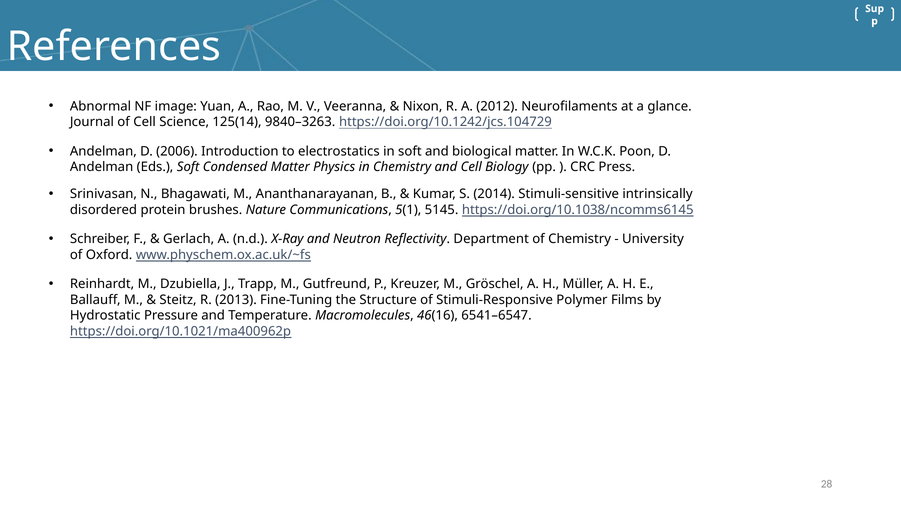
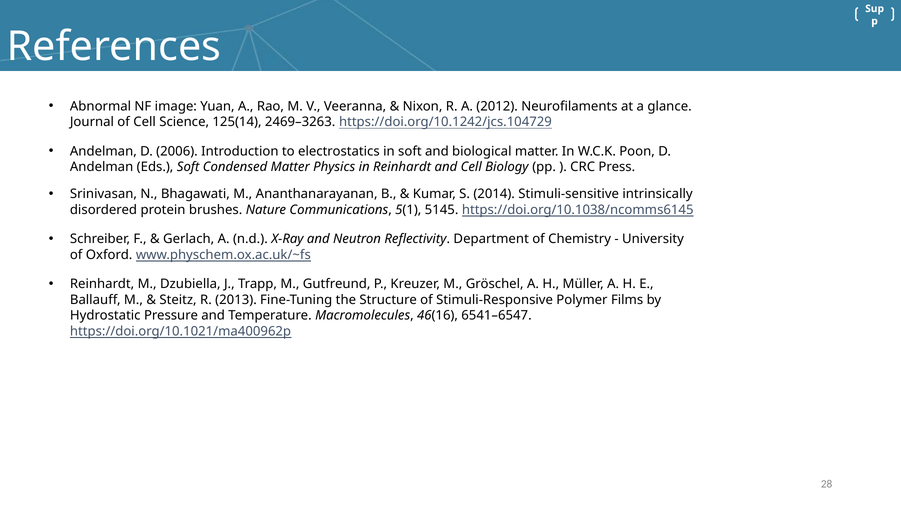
9840–3263: 9840–3263 -> 2469–3263 (300, 122)
in Chemistry: Chemistry -> Reinhardt (402, 167)
